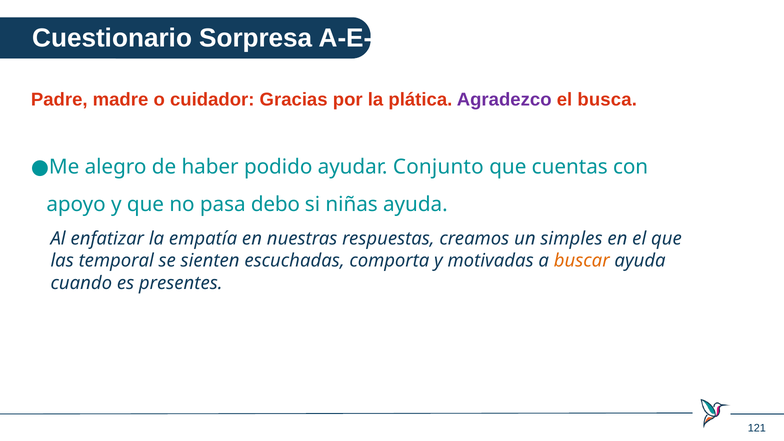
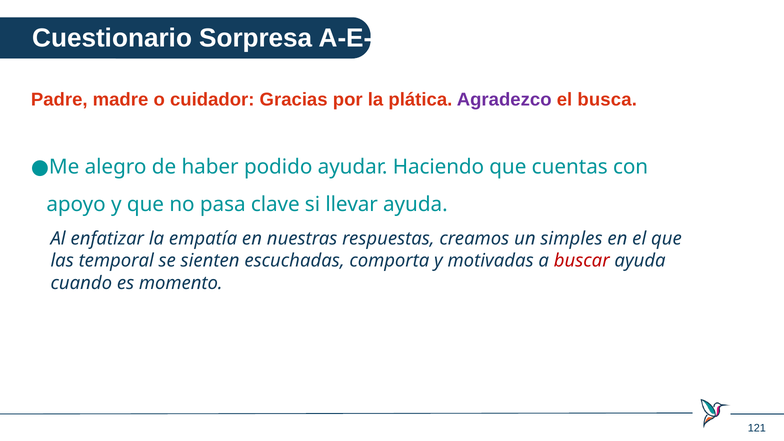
Conjunto: Conjunto -> Haciendo (438, 167)
debo: debo -> clave (275, 204)
niñas: niñas -> llevar (352, 204)
buscar colour: orange -> red (582, 261)
presentes: presentes -> momento (181, 283)
